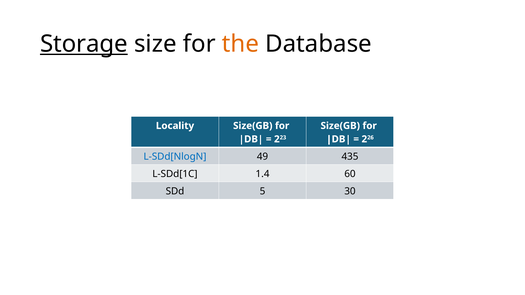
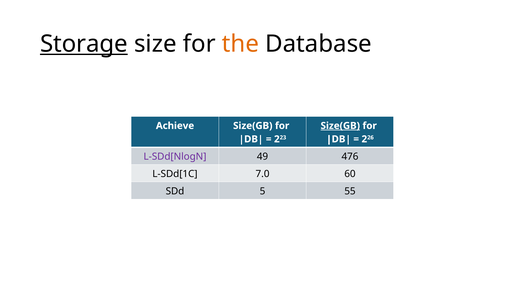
Locality: Locality -> Achieve (175, 126)
Size(GB underline: none -> present (340, 126)
L-SDd[NlogN colour: blue -> purple (175, 157)
435: 435 -> 476 (350, 157)
1.4: 1.4 -> 7.0 (263, 174)
30: 30 -> 55 (350, 191)
